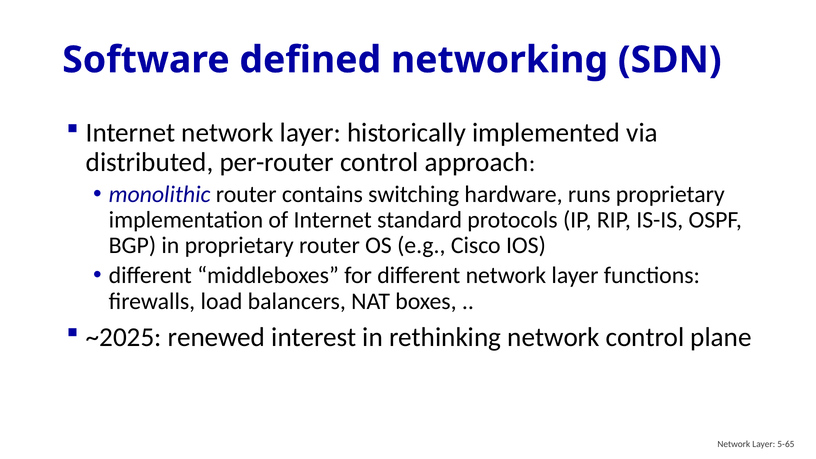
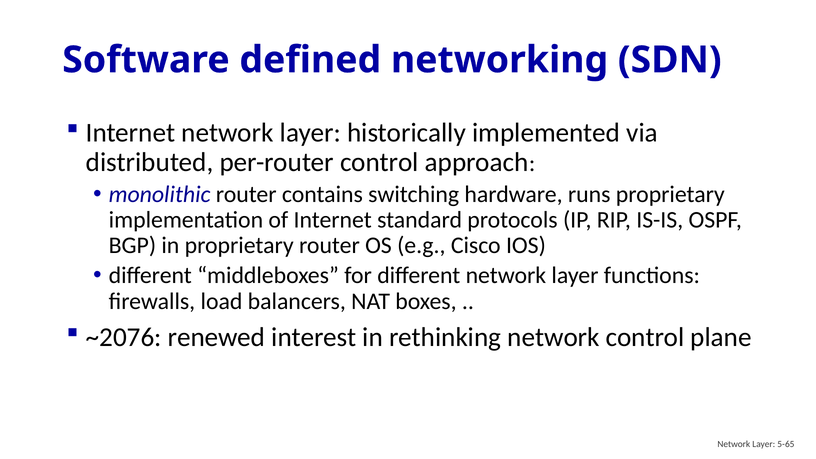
~2025: ~2025 -> ~2076 (124, 337)
